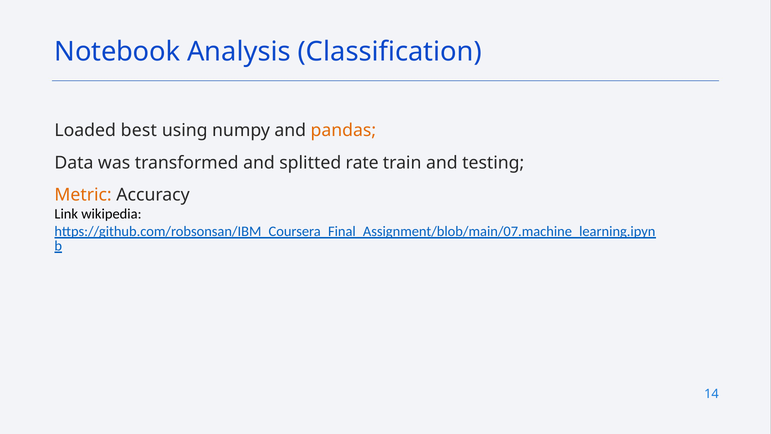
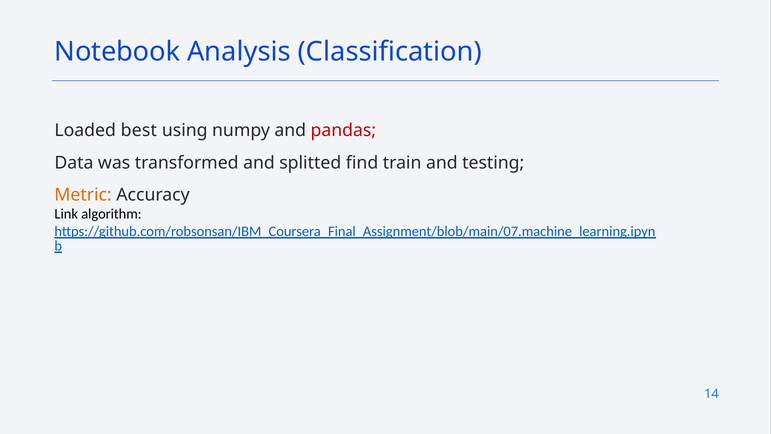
pandas colour: orange -> red (343, 130)
rate: rate -> find (362, 163)
wikipedia: wikipedia -> algorithm (111, 214)
